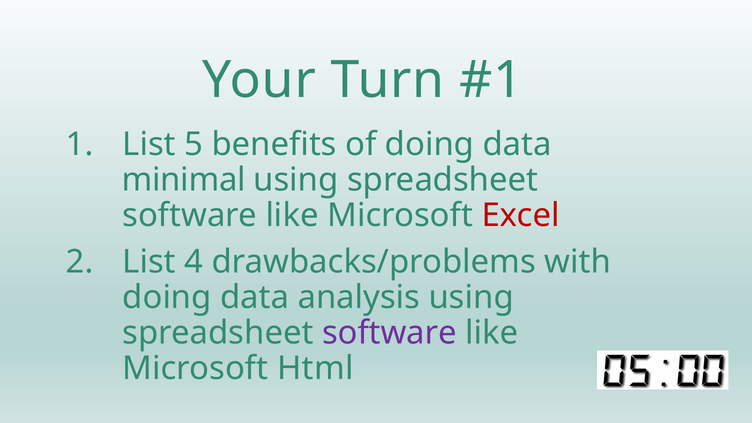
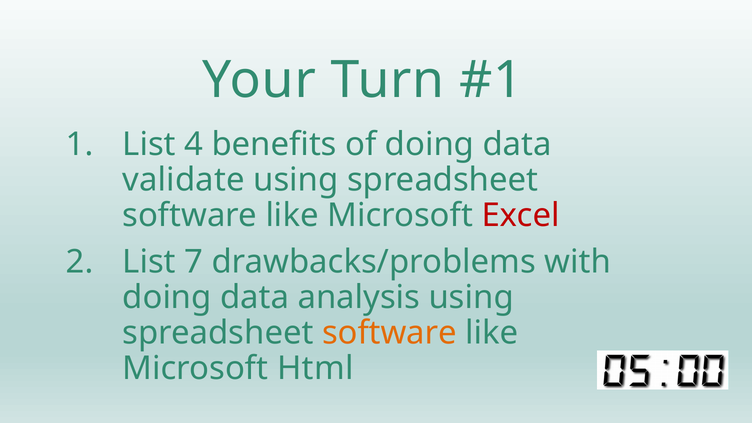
5: 5 -> 4 (194, 144)
minimal: minimal -> validate (184, 180)
4: 4 -> 7 (194, 262)
software colour: purple -> orange (389, 333)
